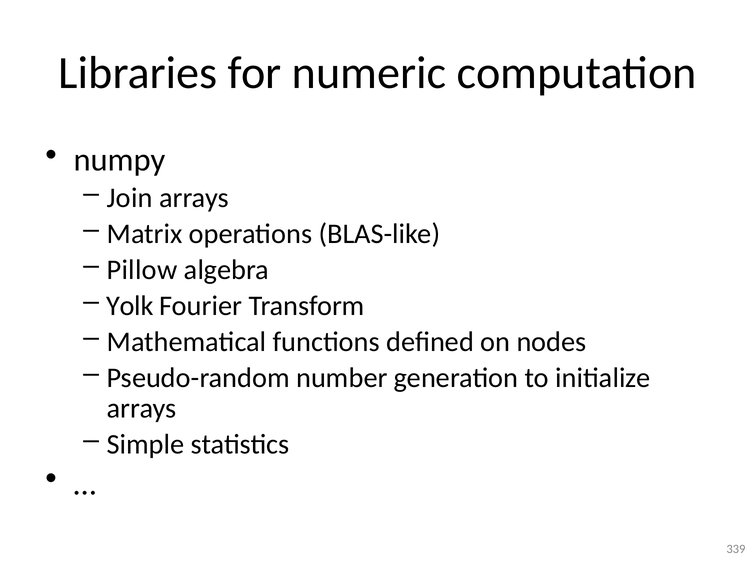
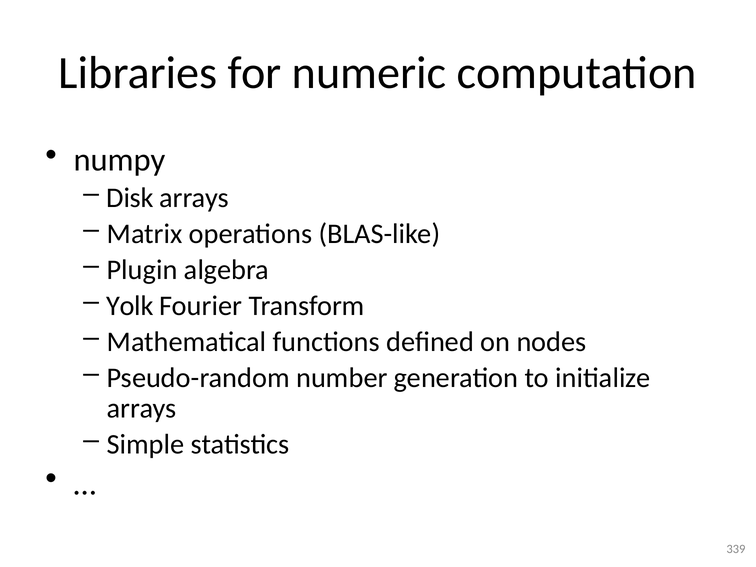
Join: Join -> Disk (130, 198)
Pillow: Pillow -> Plugin (142, 270)
